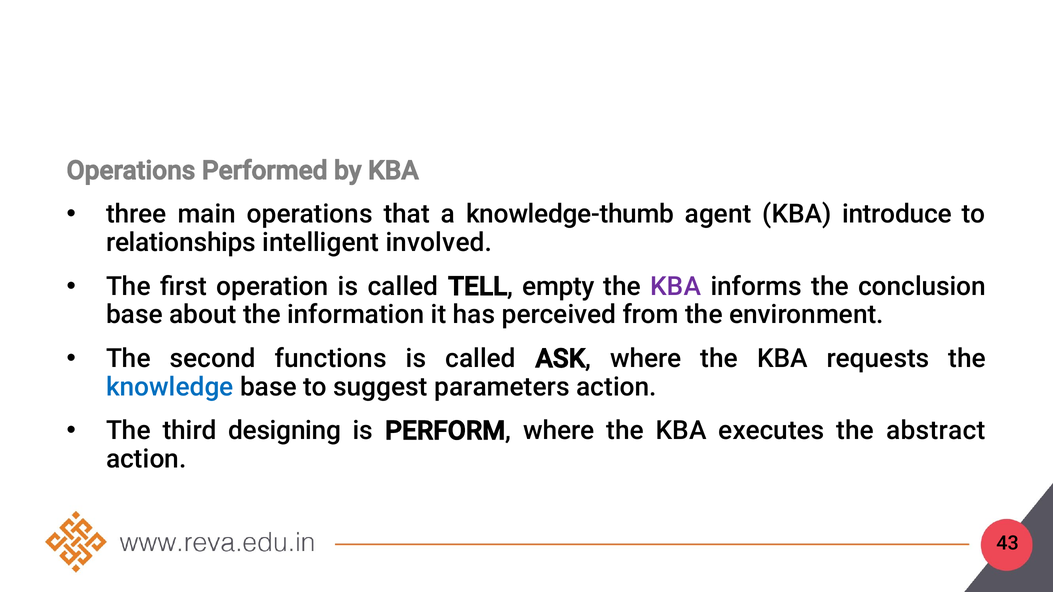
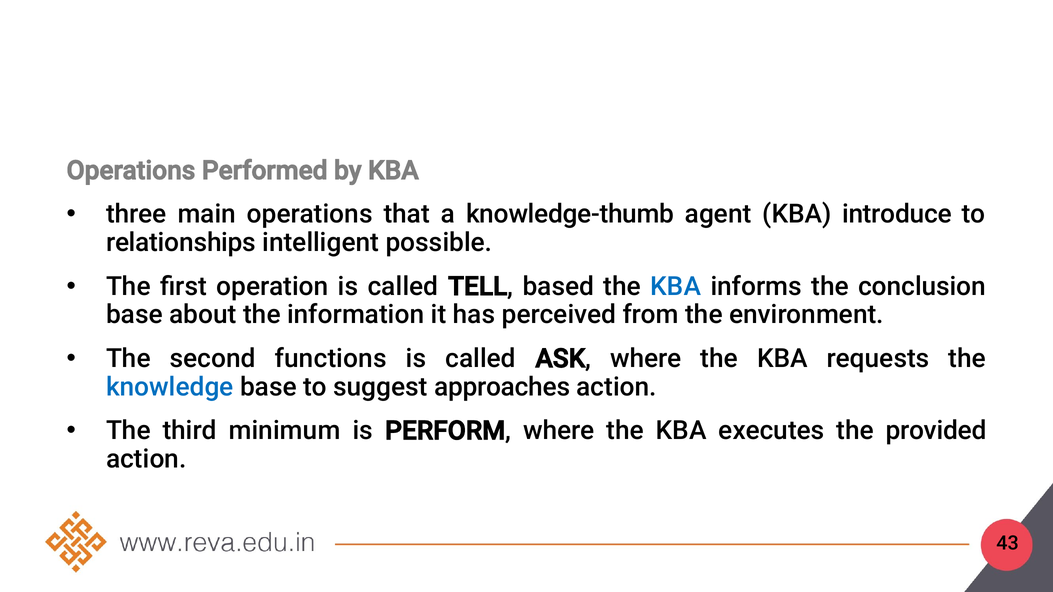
involved: involved -> possible (439, 243)
empty: empty -> based (558, 287)
KBA colour: purple -> blue (676, 287)
parameters: parameters -> approaches (502, 387)
designing: designing -> minimum (284, 431)
abstract: abstract -> provided (936, 431)
